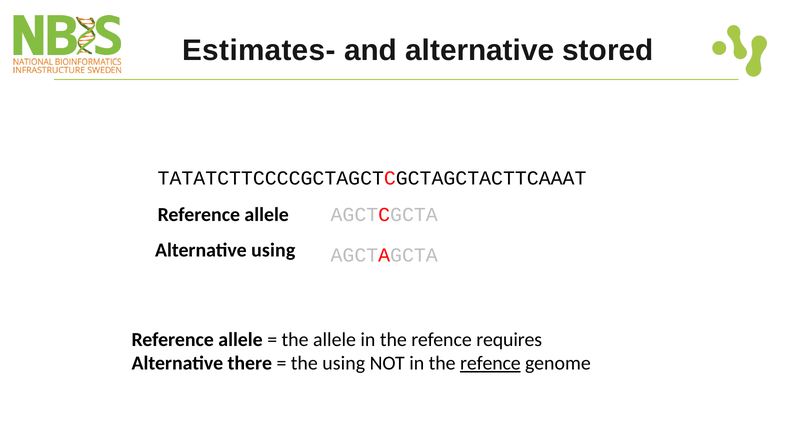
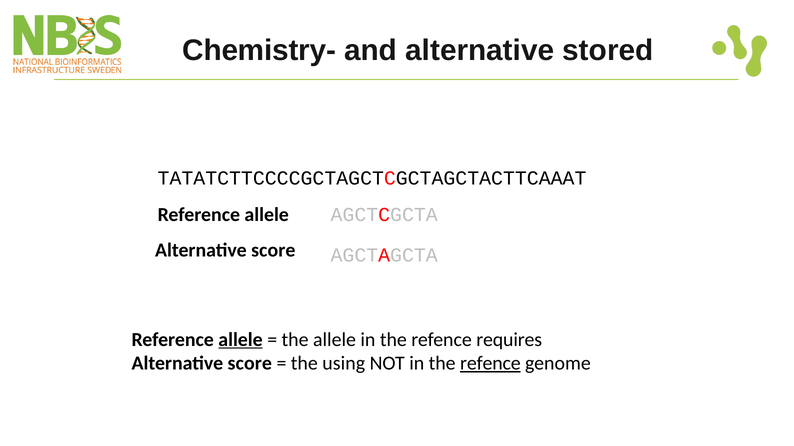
Estimates-: Estimates- -> Chemistry- (259, 51)
using: using -> score (273, 251)
allele underline: none -> present (241, 340)
there: there -> score (250, 364)
